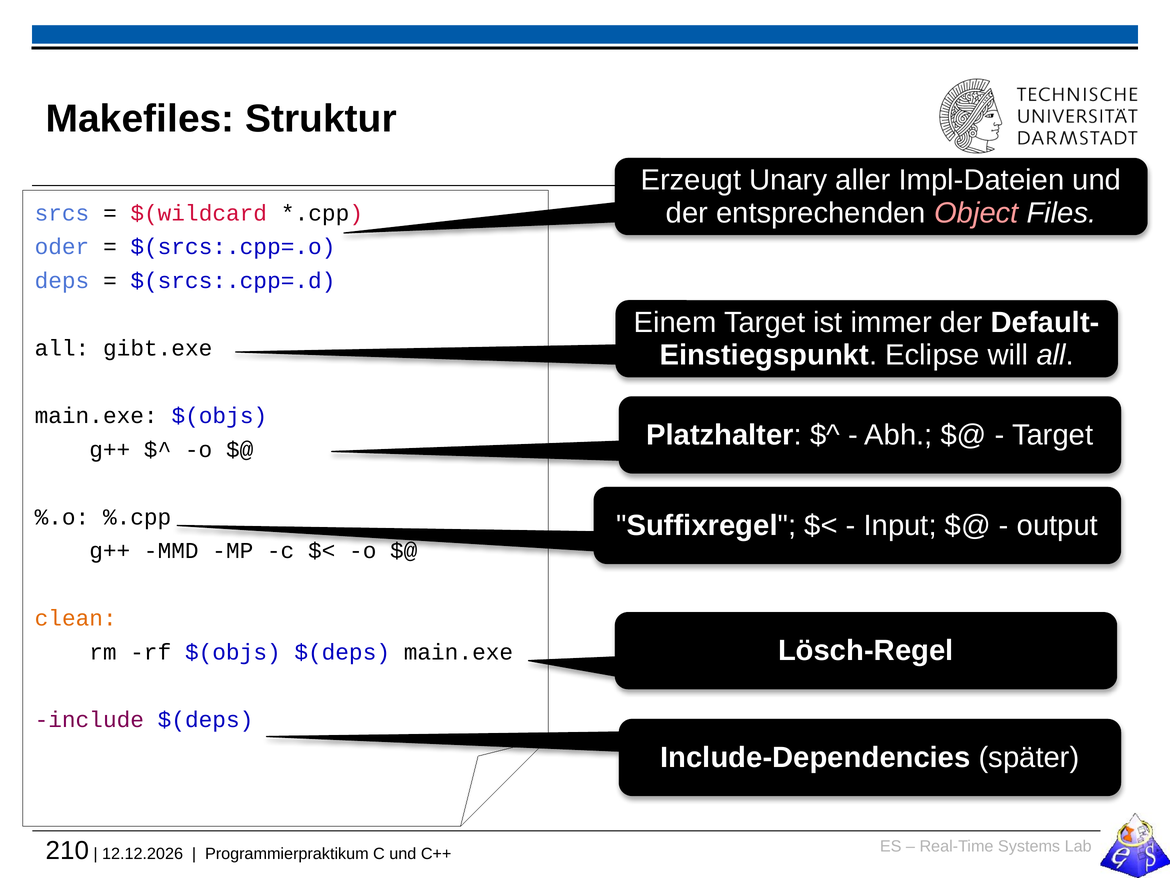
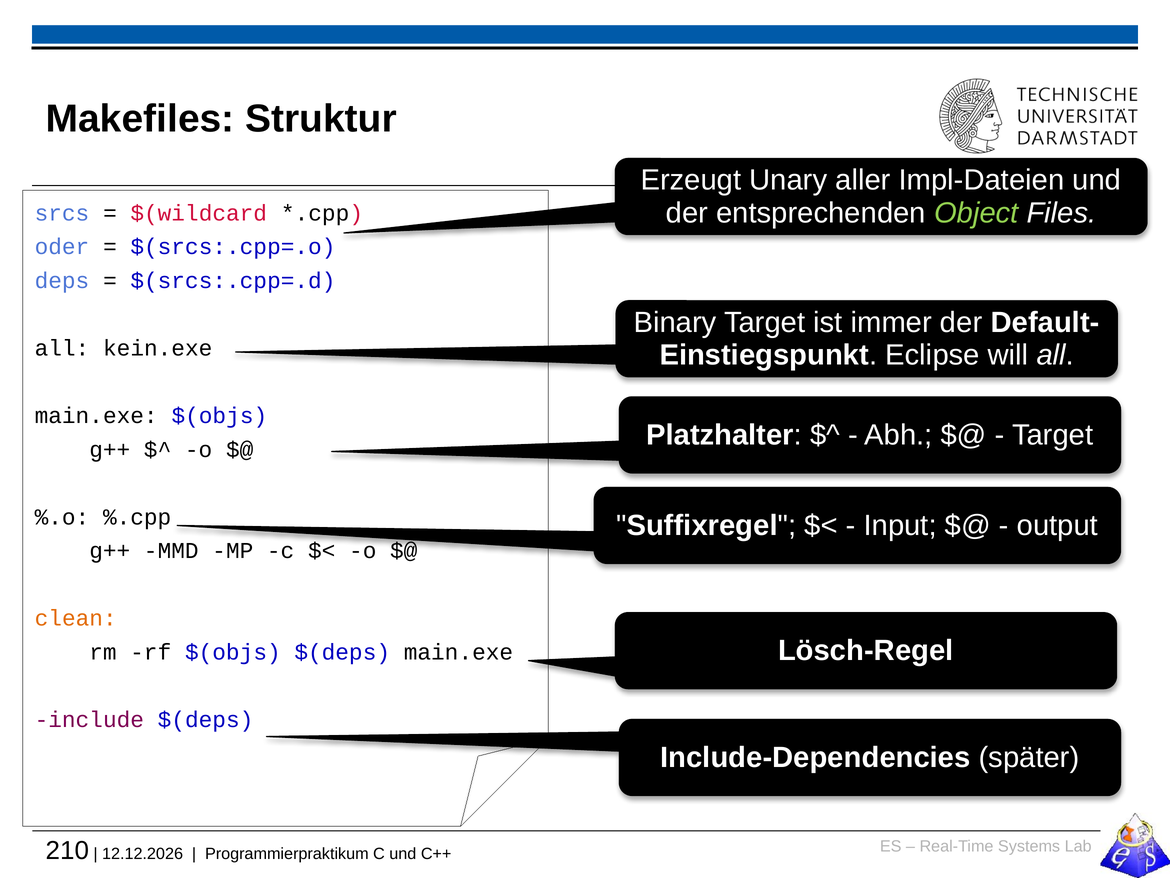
Object colour: pink -> light green (976, 213)
Einem: Einem -> Binary (675, 322)
gibt.exe: gibt.exe -> kein.exe (158, 348)
